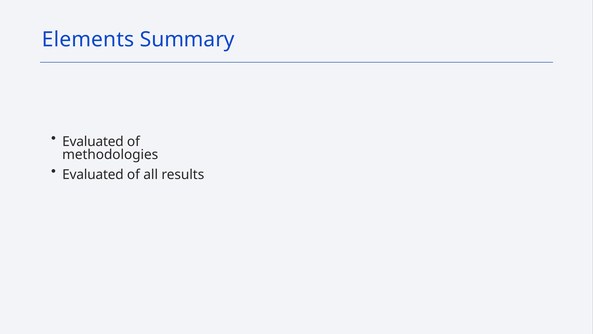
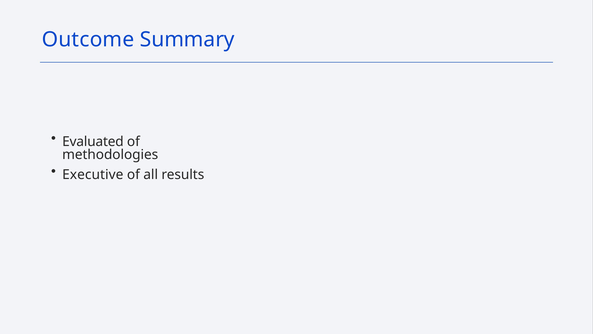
Elements: Elements -> Outcome (88, 40)
Evaluated: Evaluated -> Executive (93, 174)
